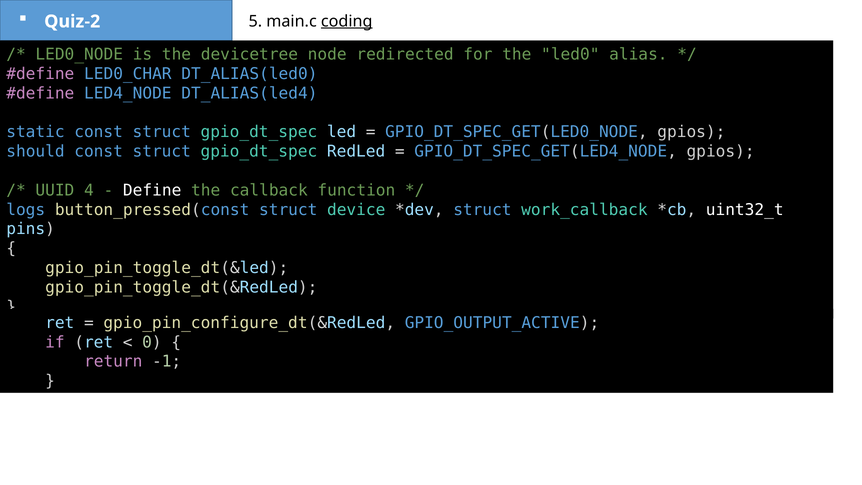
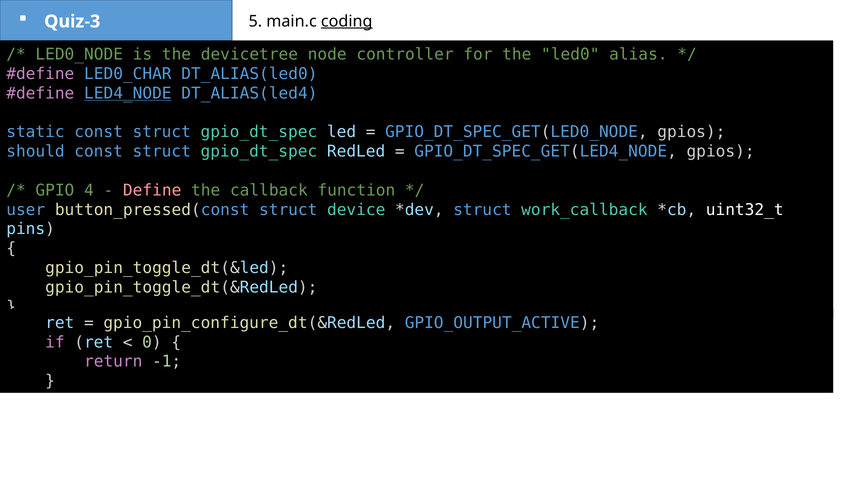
Quiz-2: Quiz-2 -> Quiz-3 (72, 22)
redirected: redirected -> controller (405, 54)
LED4_NODE underline: none -> present (128, 93)
UUID: UUID -> GPIO (55, 190)
Define colour: white -> pink (152, 190)
logs: logs -> user (26, 210)
